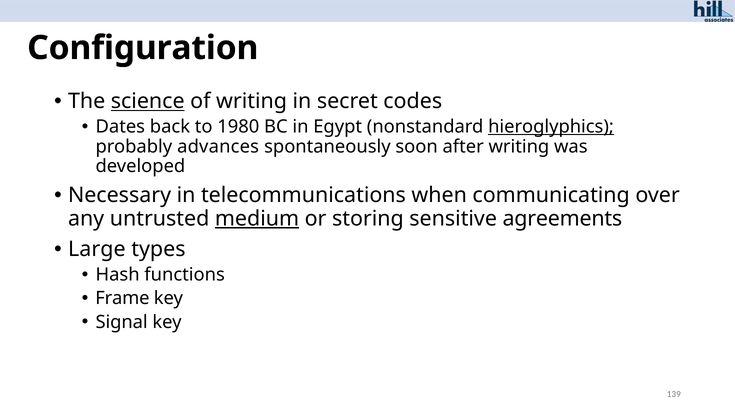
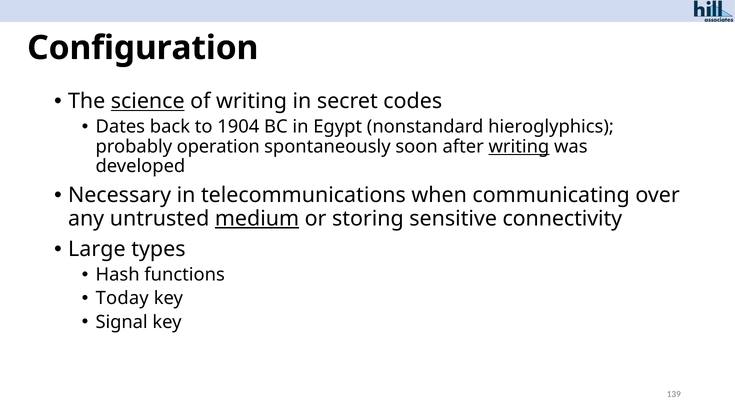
1980: 1980 -> 1904 (238, 127)
hieroglyphics underline: present -> none (551, 127)
advances: advances -> operation (218, 147)
writing underline: none -> present (519, 147)
agreements: agreements -> connectivity (562, 219)
Frame: Frame -> Today (122, 299)
